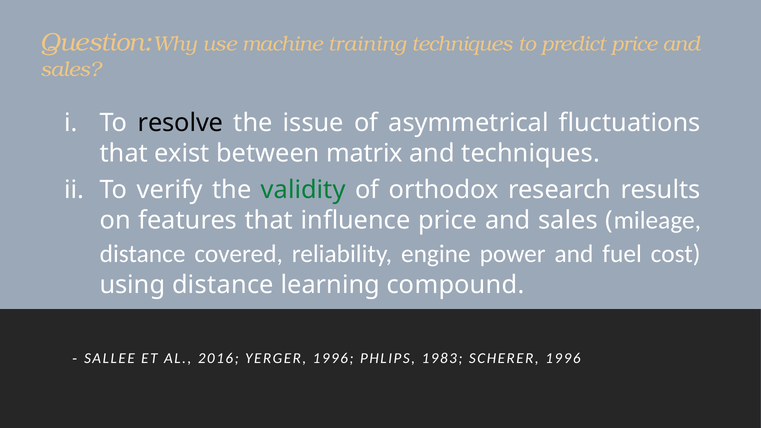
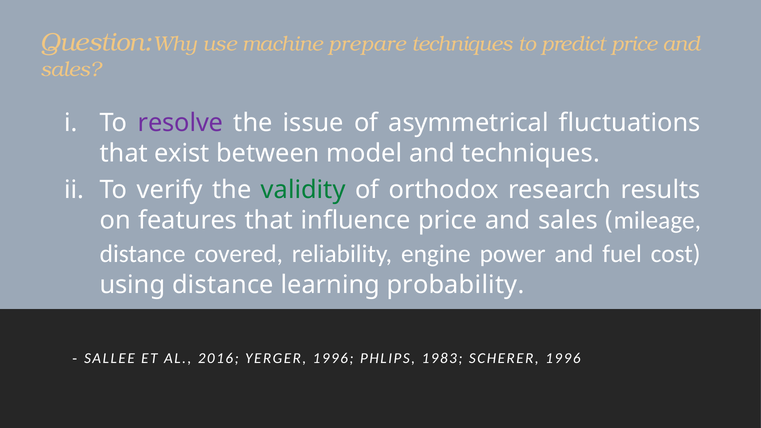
training: training -> prepare (367, 44)
resolve colour: black -> purple (180, 123)
matrix: matrix -> model (364, 153)
compound: compound -> probability (455, 285)
